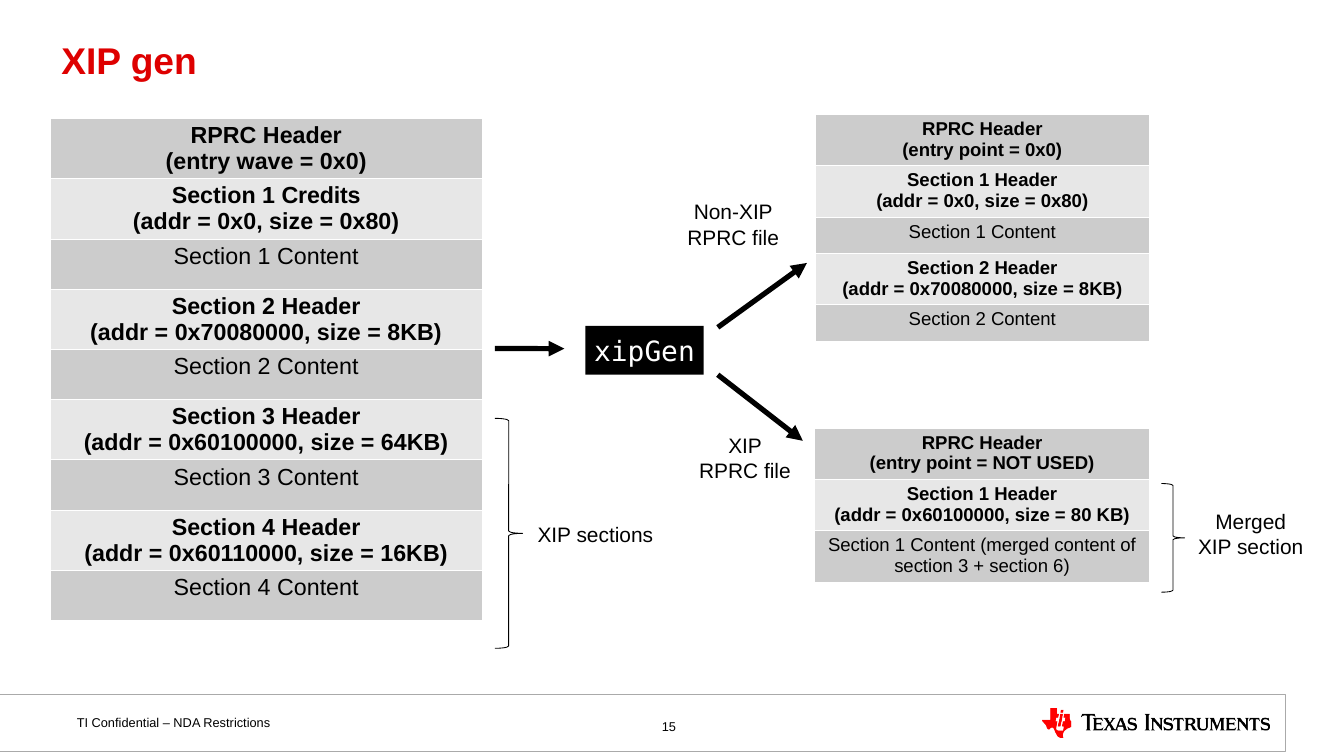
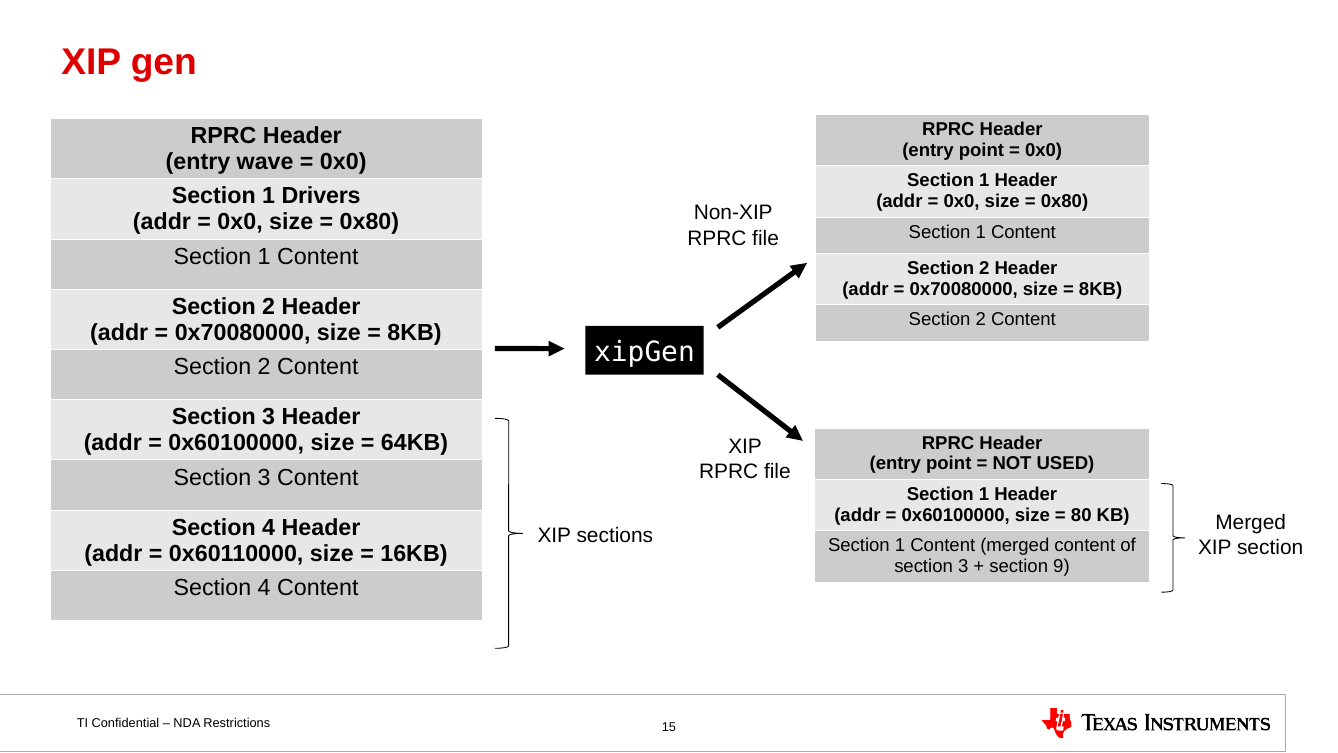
Credits: Credits -> Drivers (321, 196)
6: 6 -> 9 (1061, 566)
